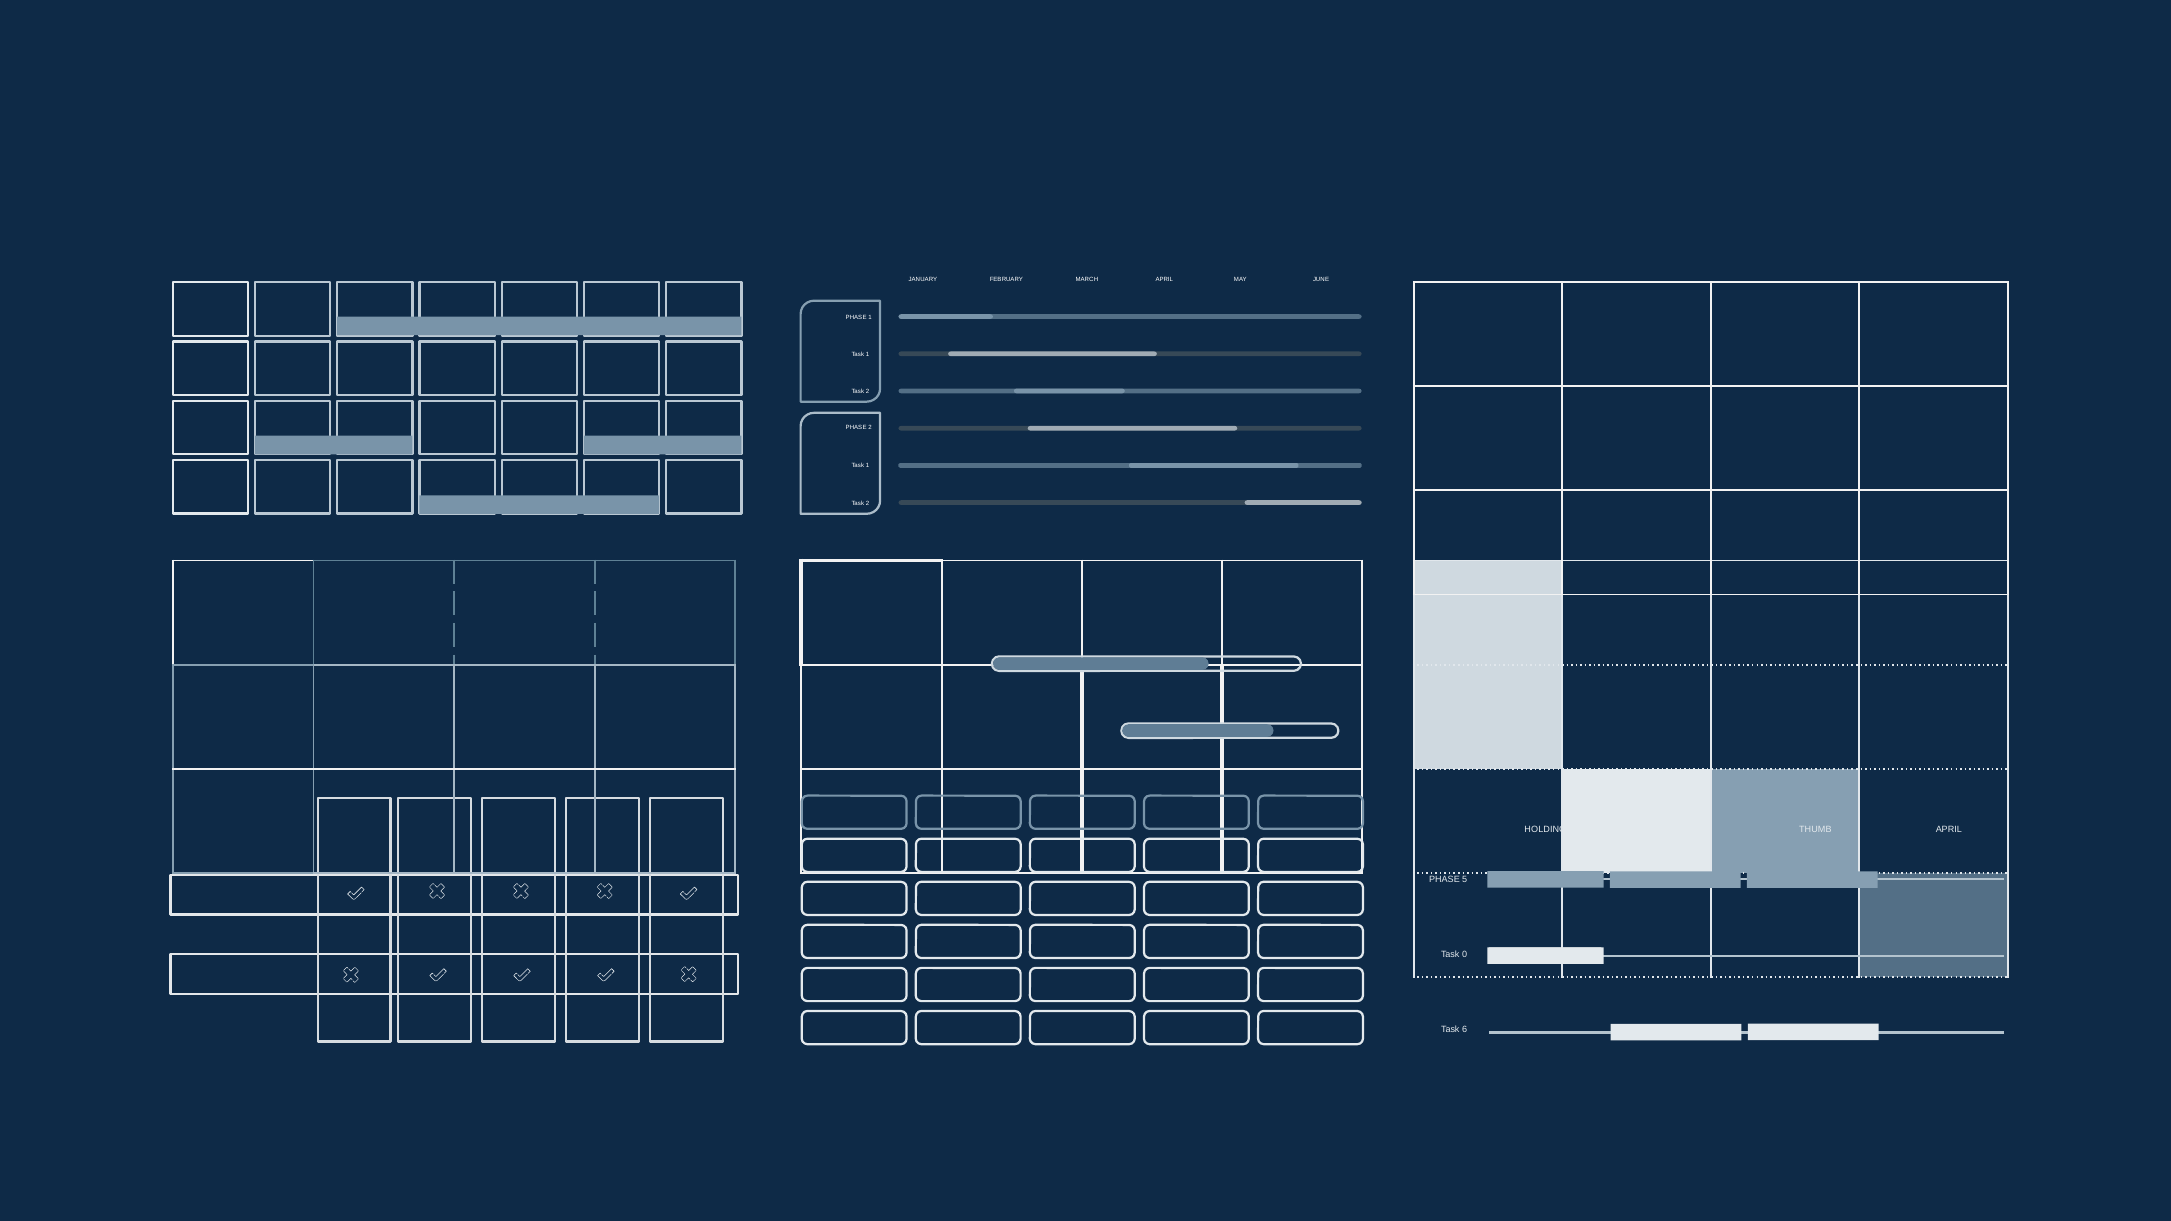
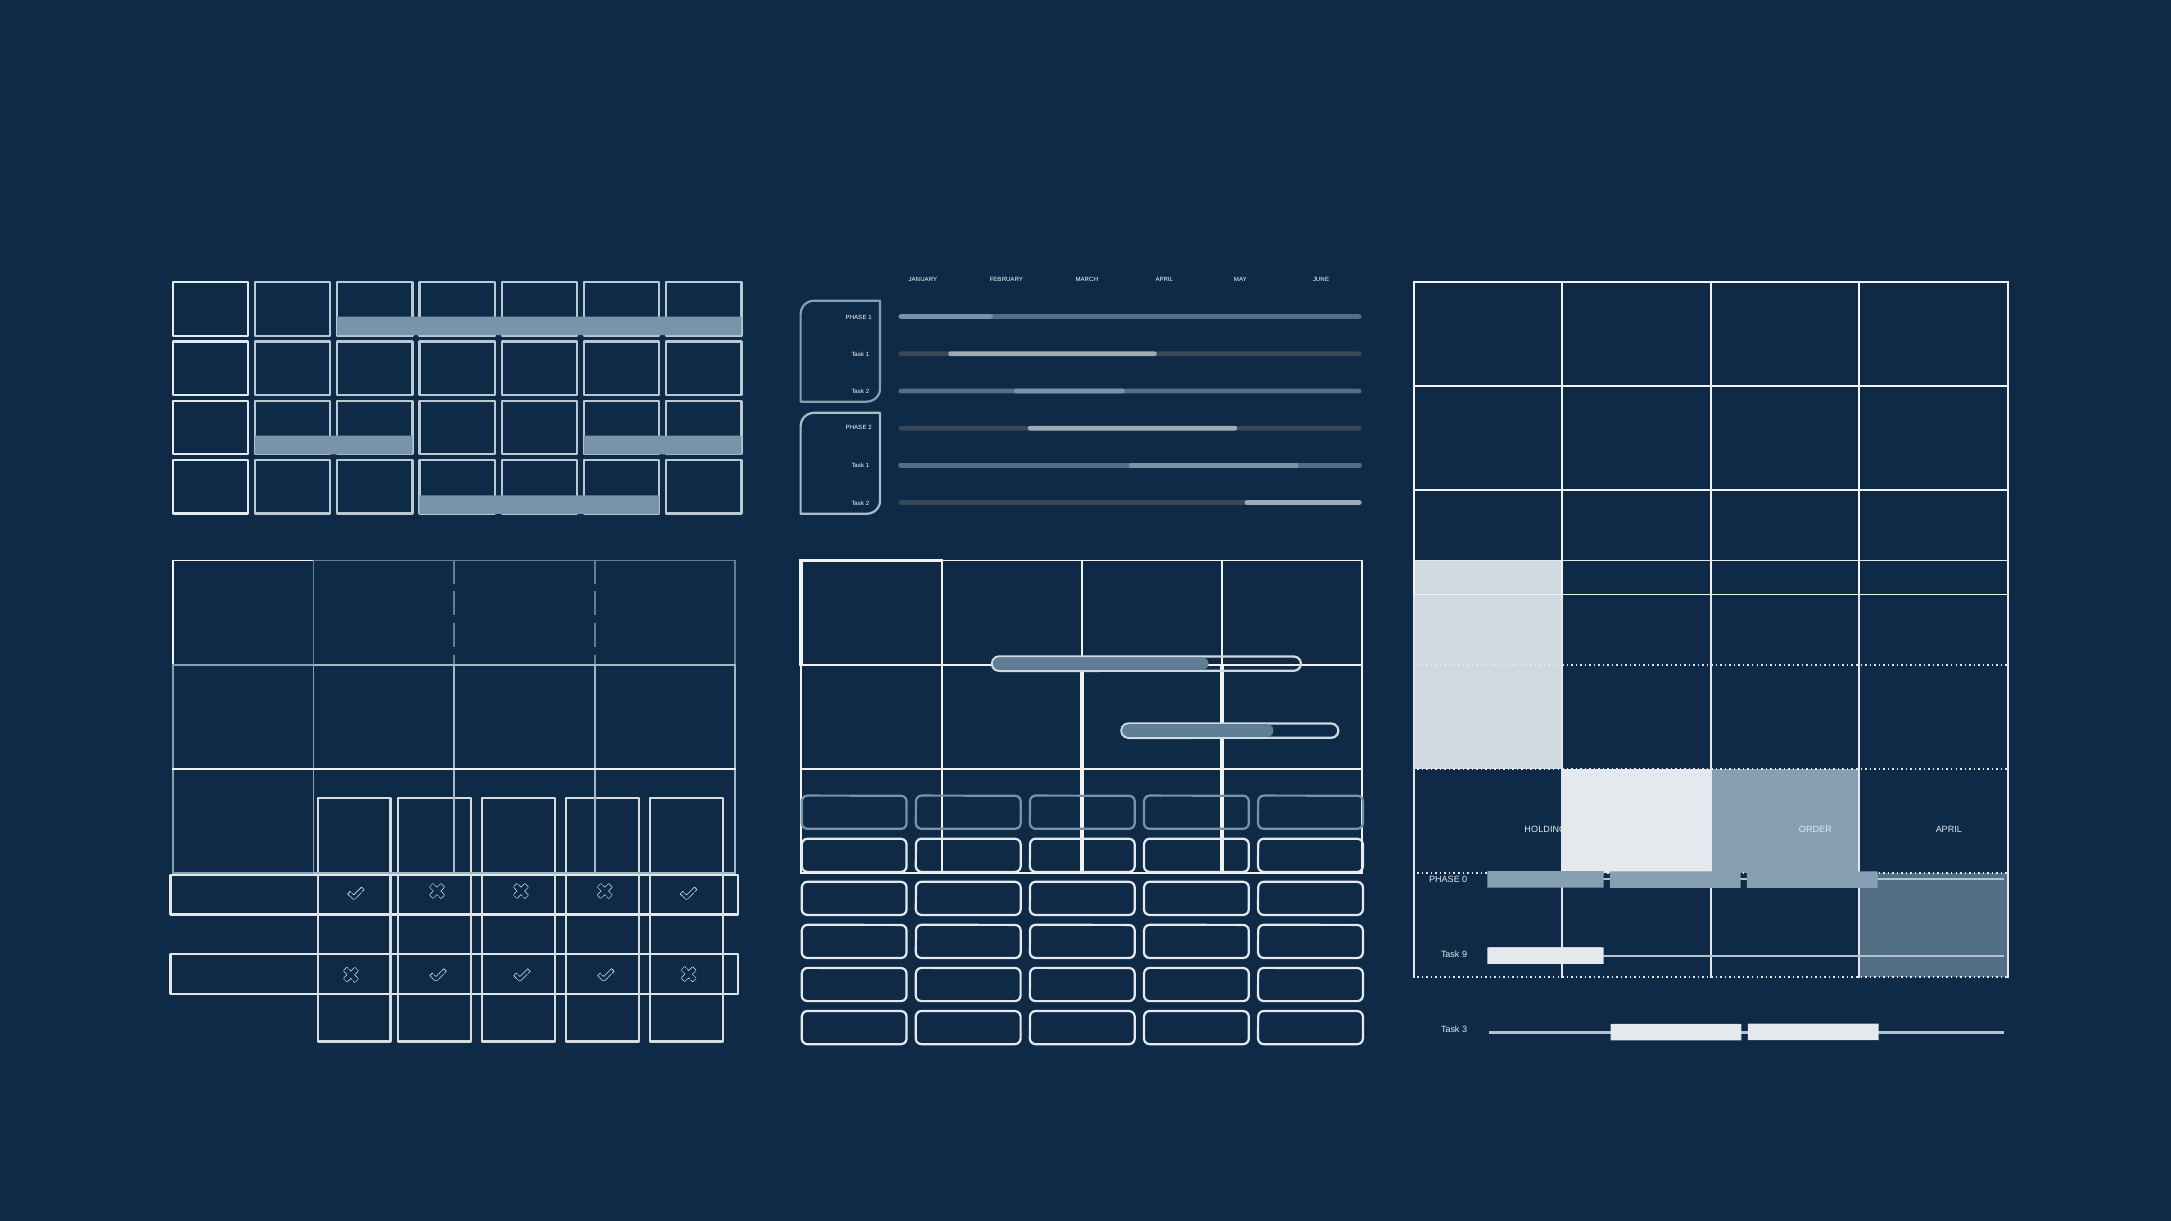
THUMB: THUMB -> ORDER (1815, 830)
5: 5 -> 0 (1465, 880)
0: 0 -> 9 (1465, 955)
6: 6 -> 3 (1465, 1030)
